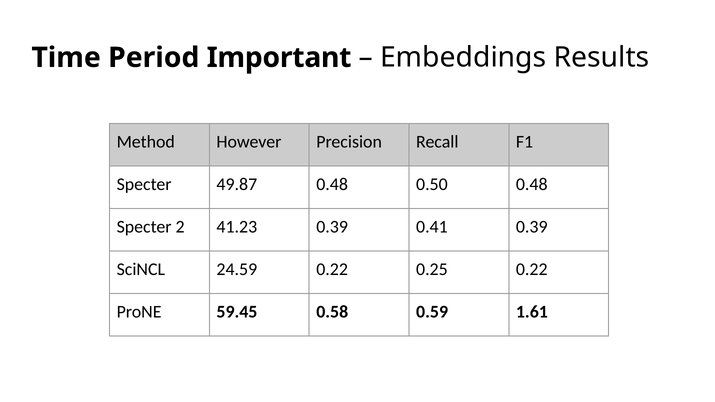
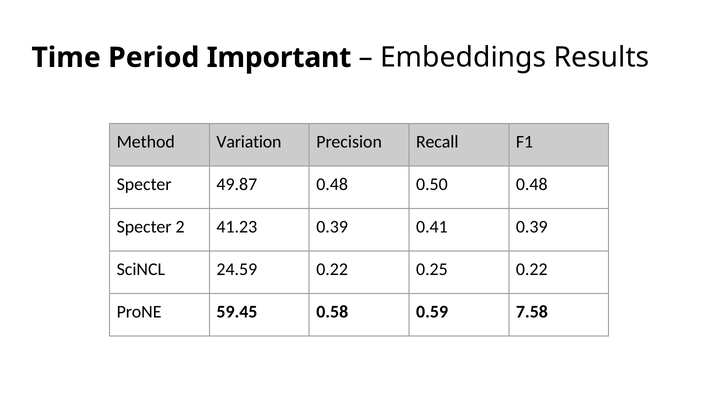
However: However -> Variation (249, 142)
1.61: 1.61 -> 7.58 (532, 312)
